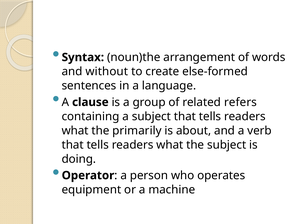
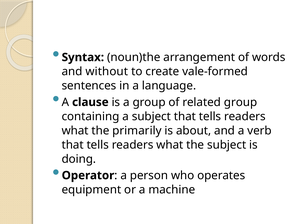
else-formed: else-formed -> vale-formed (215, 71)
related refers: refers -> group (241, 102)
